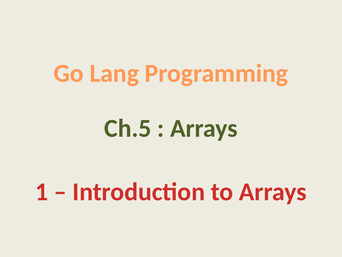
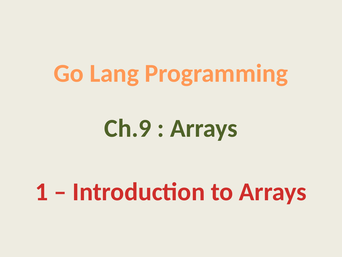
Ch.5: Ch.5 -> Ch.9 (128, 128)
